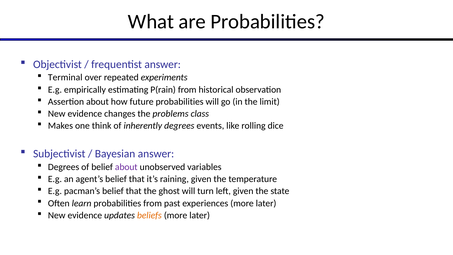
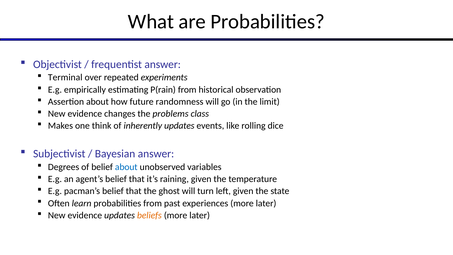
future probabilities: probabilities -> randomness (180, 102)
inherently degrees: degrees -> updates (179, 126)
about colour: purple -> blue (126, 167)
